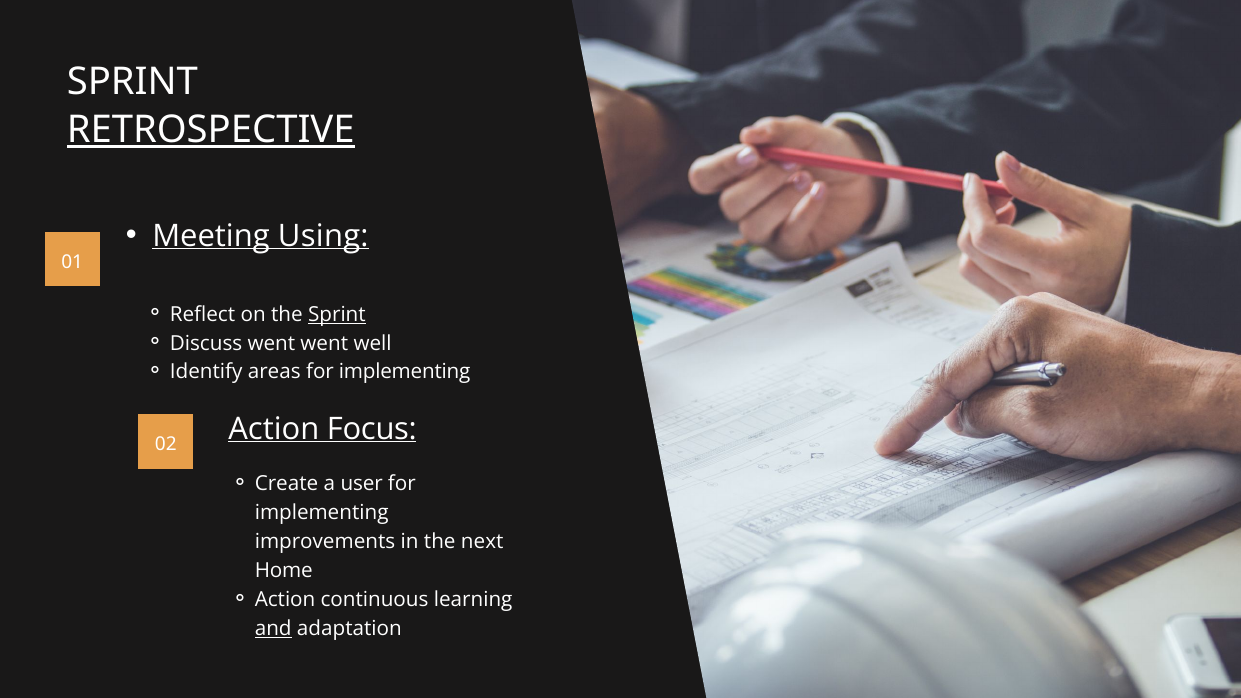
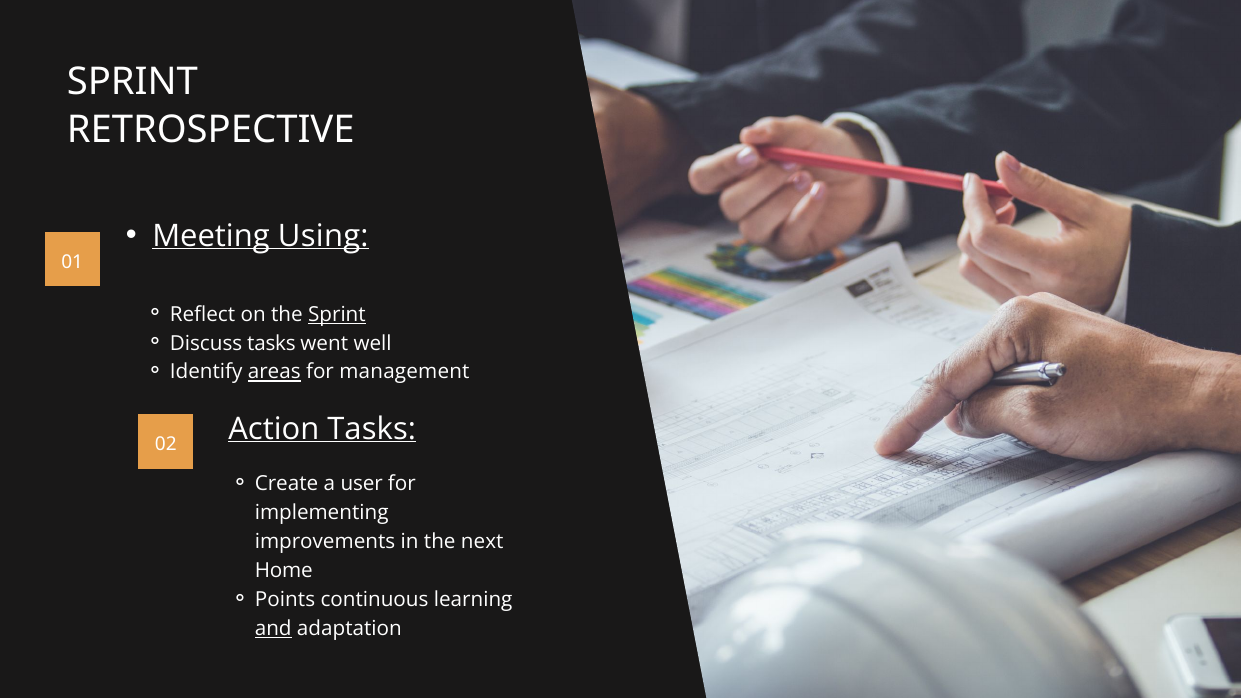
RETROSPECTIVE underline: present -> none (211, 130)
Discuss went: went -> tasks (271, 343)
areas underline: none -> present (274, 372)
implementing: implementing -> management (404, 372)
Action Focus: Focus -> Tasks (372, 429)
Action: Action -> Points (285, 600)
